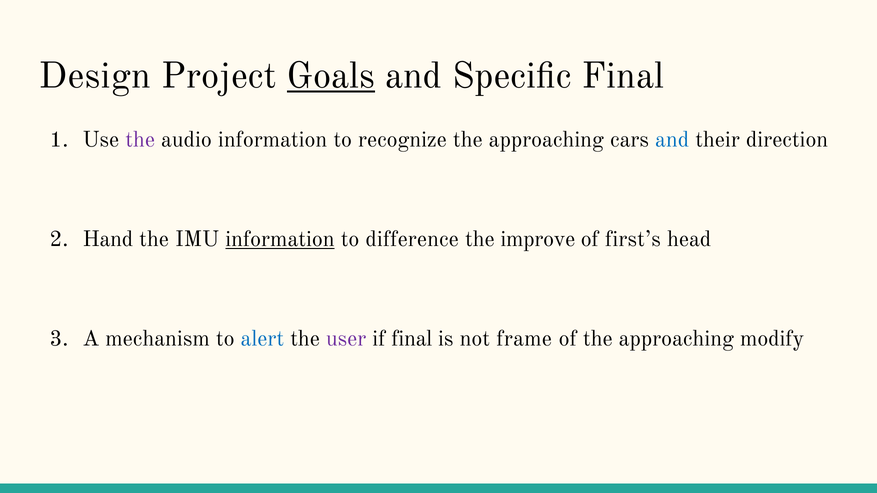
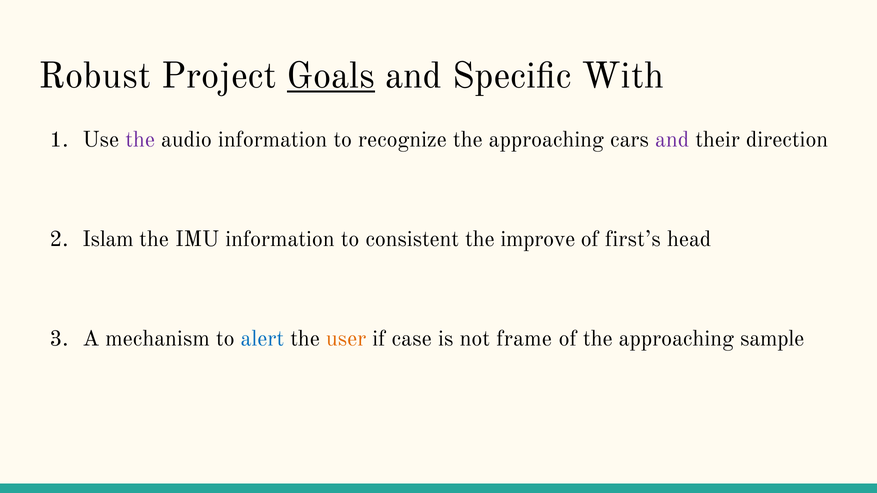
Design: Design -> Robust (95, 76)
Specific Final: Final -> With (623, 76)
and colour: blue -> purple (672, 140)
Hand: Hand -> Islam (108, 239)
information underline: present -> none (280, 239)
difference: difference -> consistent (412, 239)
user colour: purple -> orange (346, 339)
if final: final -> case (412, 339)
modify: modify -> sample (772, 339)
